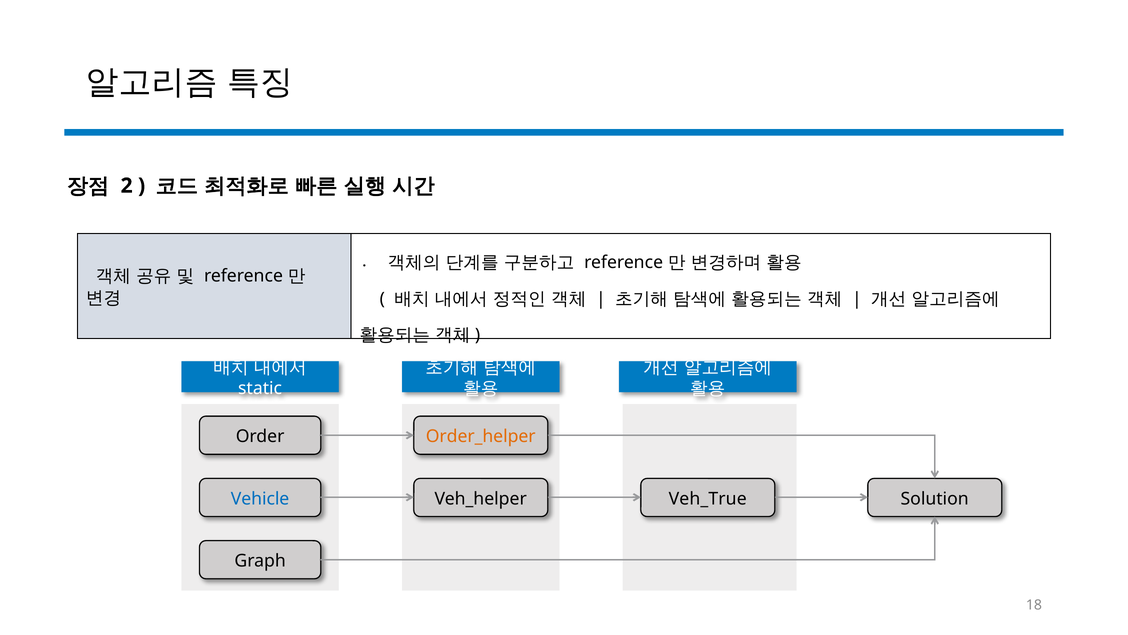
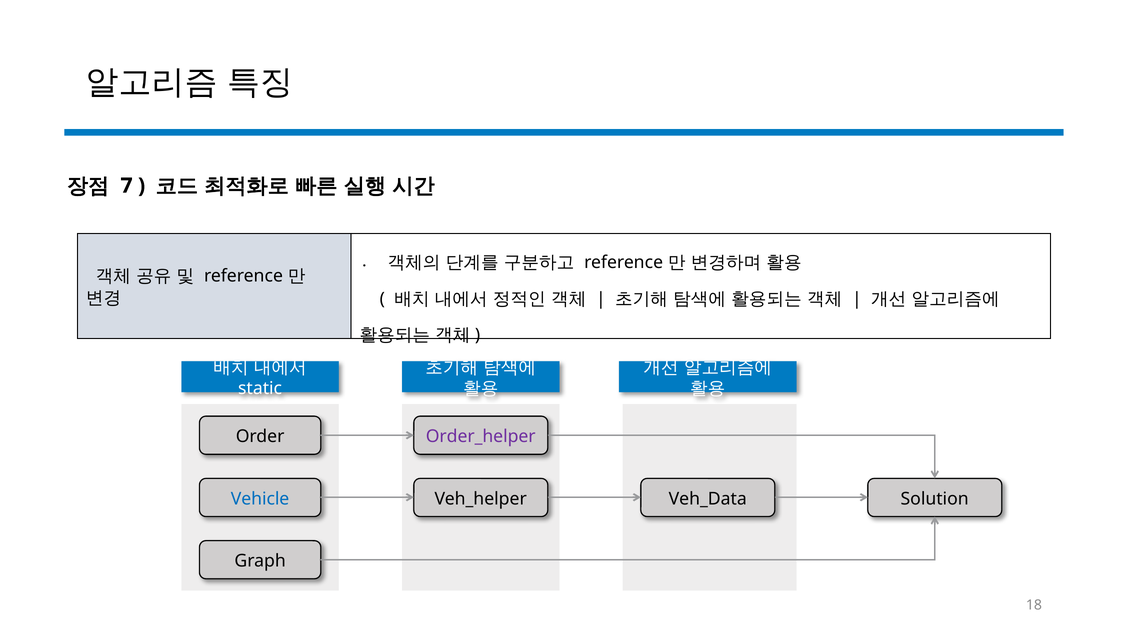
2: 2 -> 7 (127, 186)
Order_helper colour: orange -> purple (481, 436)
Veh_True: Veh_True -> Veh_Data (708, 498)
